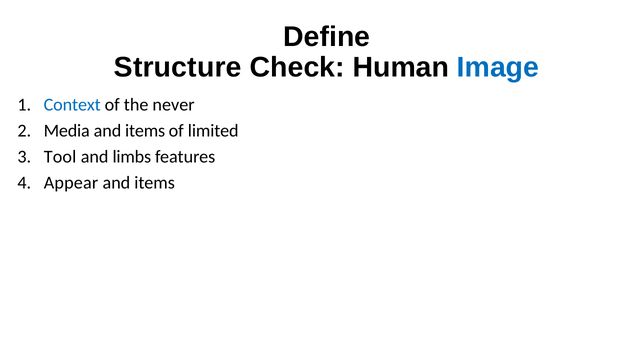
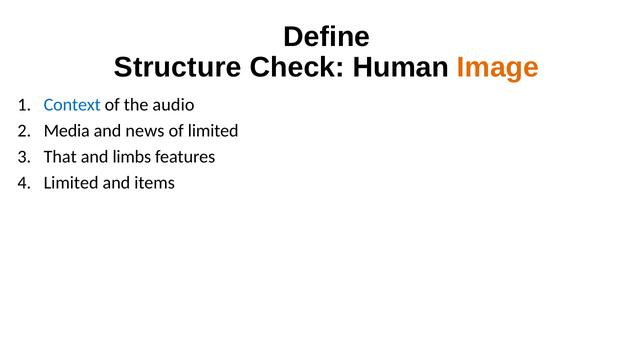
Image colour: blue -> orange (498, 68)
never: never -> audio (173, 105)
items: items -> news (145, 131)
Tool: Tool -> That (60, 157)
Appear: Appear -> Limited (71, 183)
